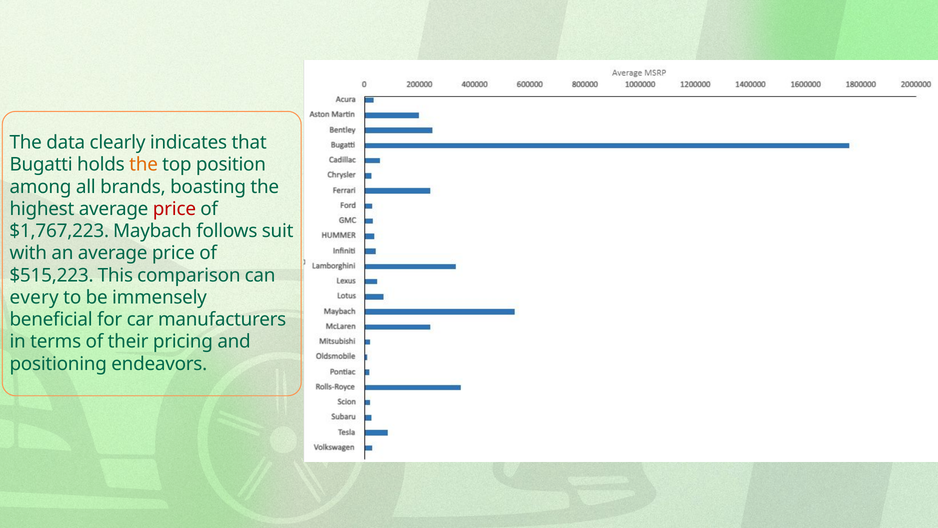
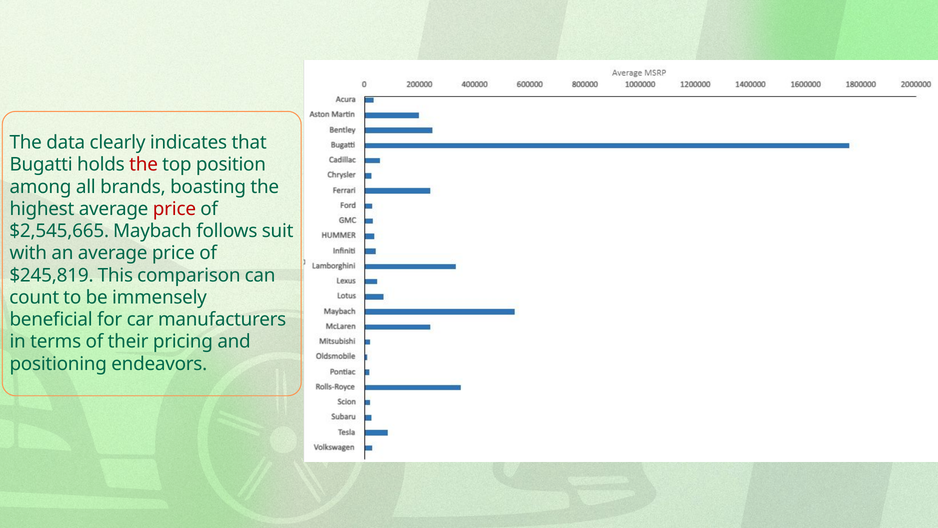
the colour: orange -> red (144, 165)
$1,767,223: $1,767,223 -> $2,545,665 (59, 231)
$515,223: $515,223 -> $245,819 (51, 275)
every: every -> count (34, 297)
